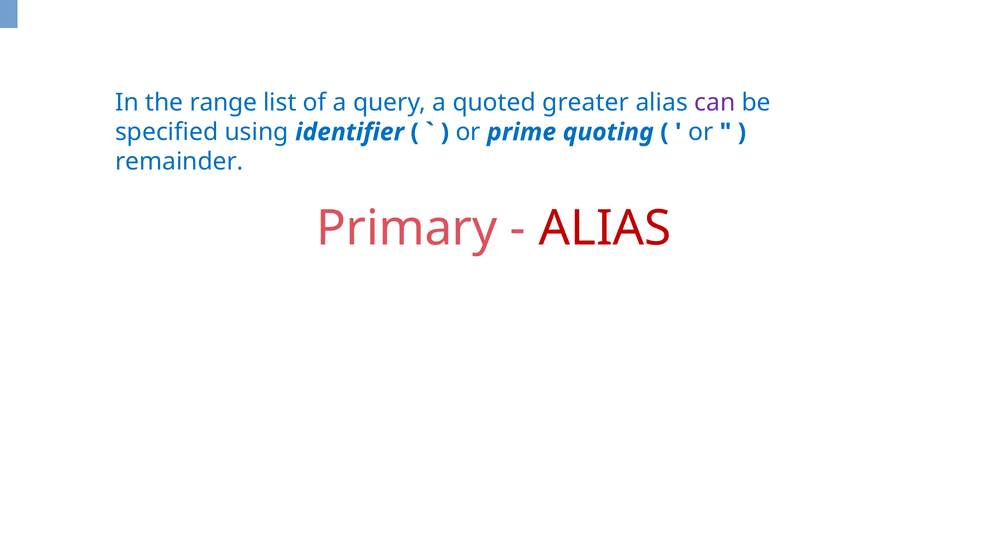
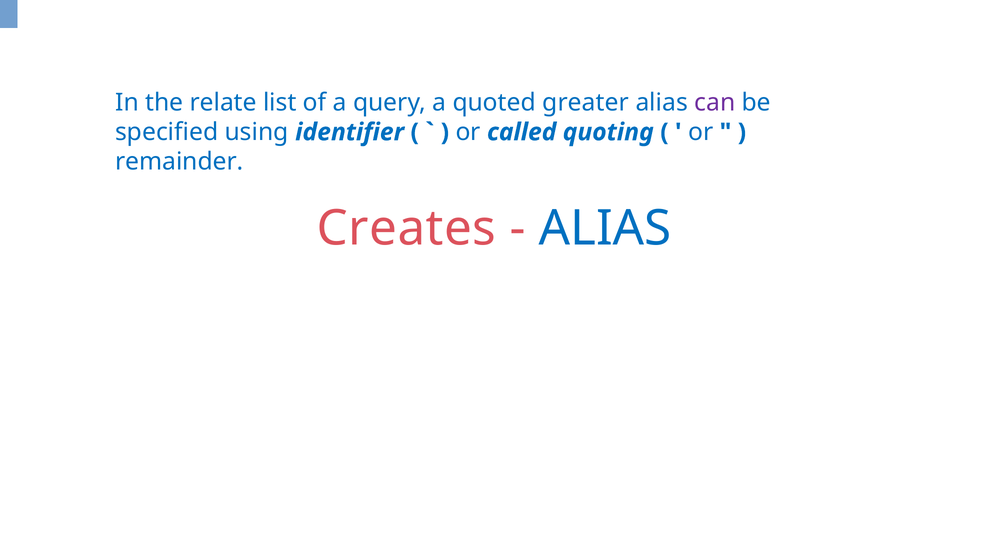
range: range -> relate (223, 102)
prime: prime -> called (522, 132)
Primary: Primary -> Creates (406, 228)
ALIAS colour: red -> blue (605, 228)
